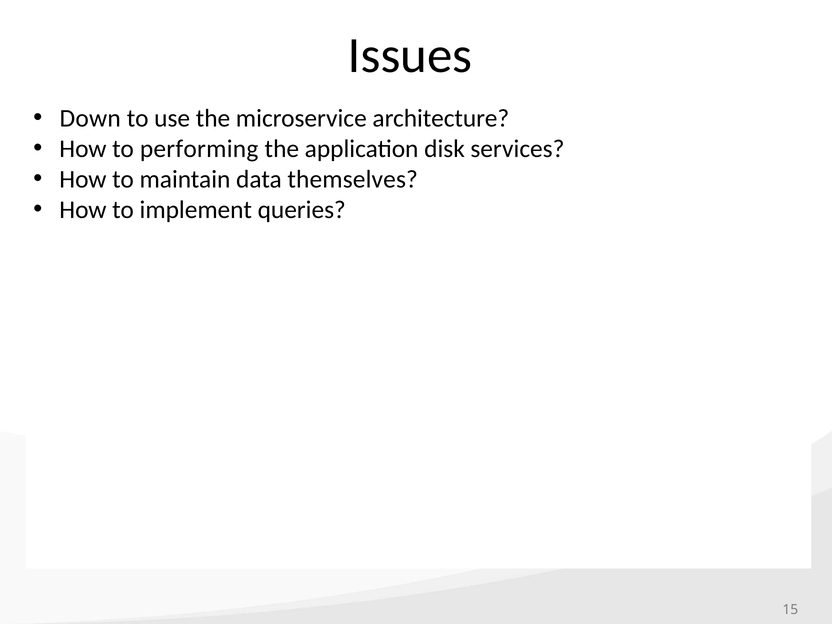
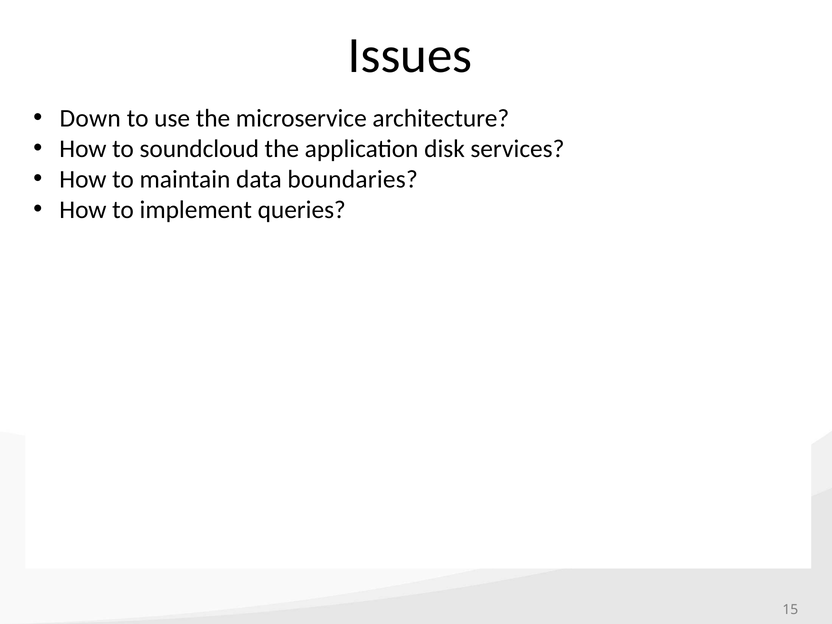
performing: performing -> soundcloud (199, 149)
themselves: themselves -> boundaries (353, 179)
